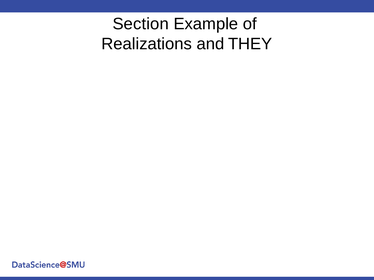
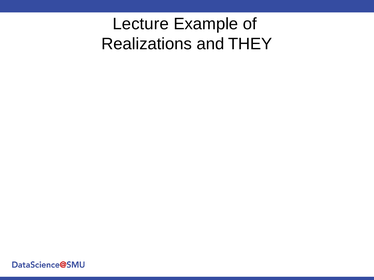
Section: Section -> Lecture (141, 24)
